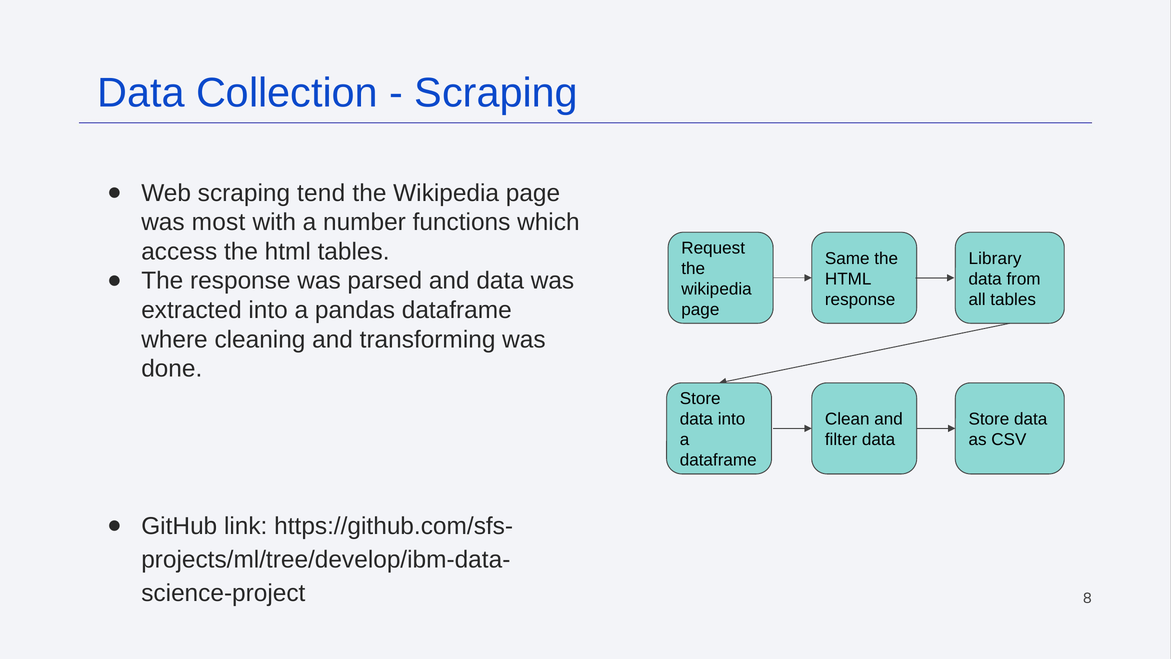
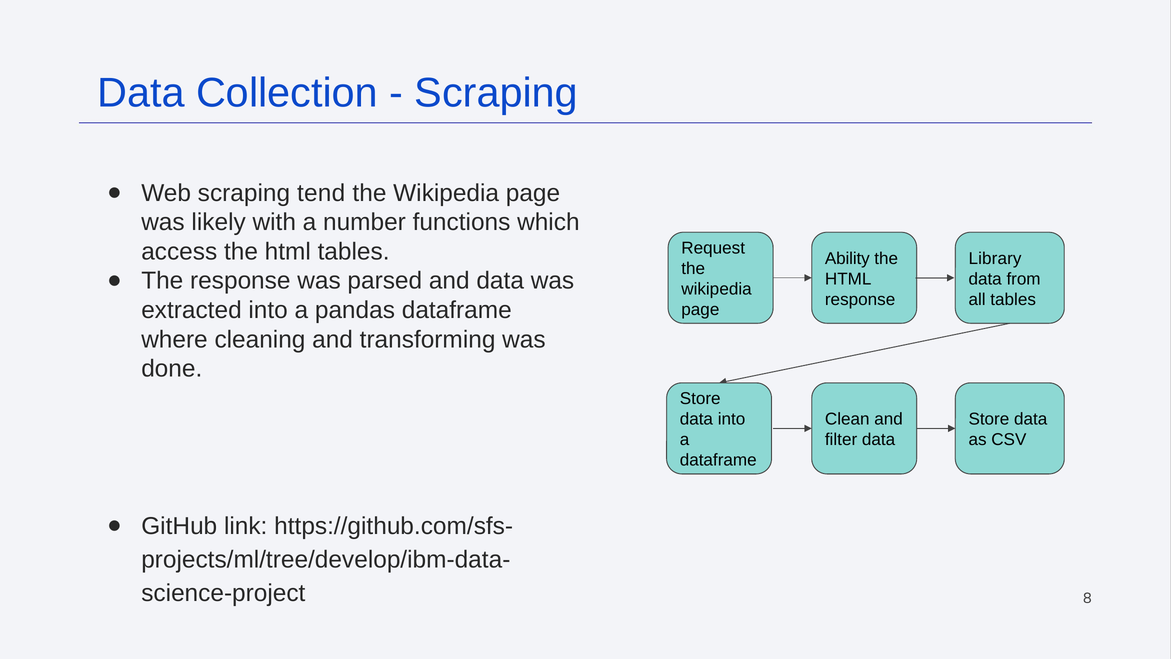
most: most -> likely (219, 222)
Same: Same -> Ability (847, 258)
